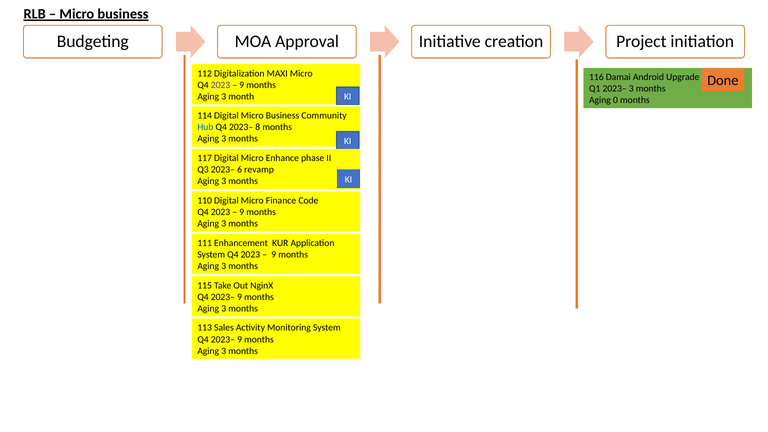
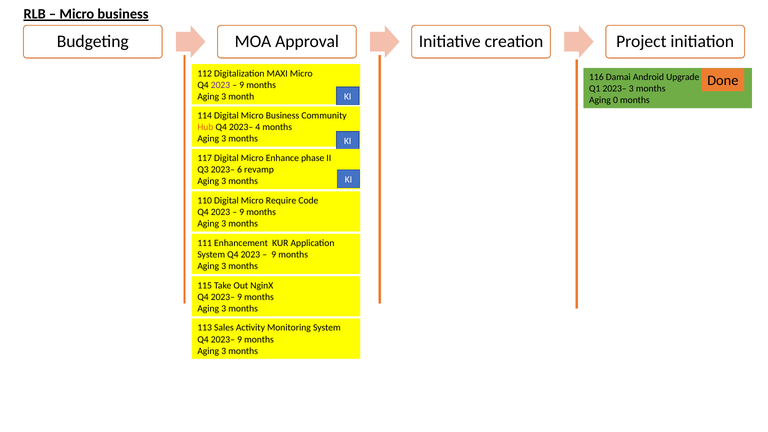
Hub colour: blue -> orange (205, 127)
8: 8 -> 4 (258, 127)
Finance: Finance -> Require (281, 201)
